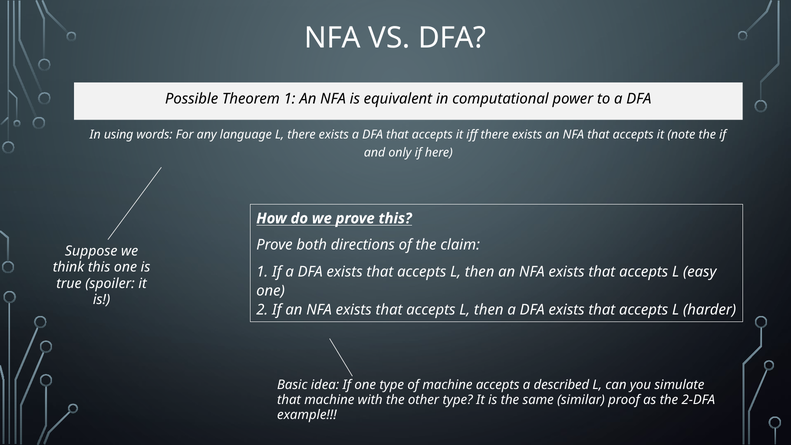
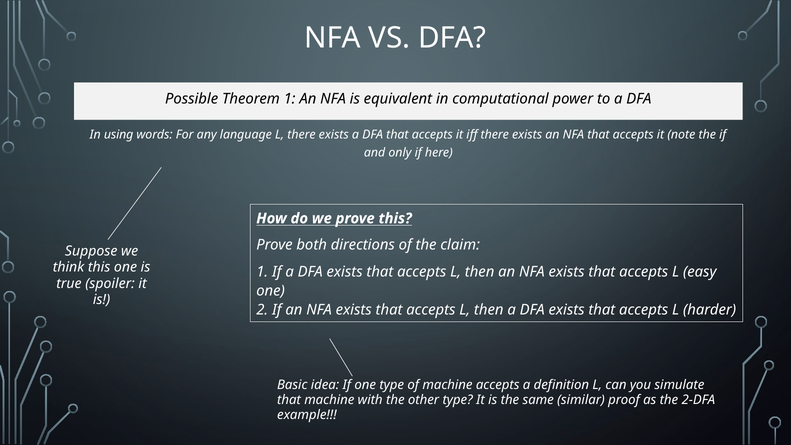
described: described -> definition (561, 385)
